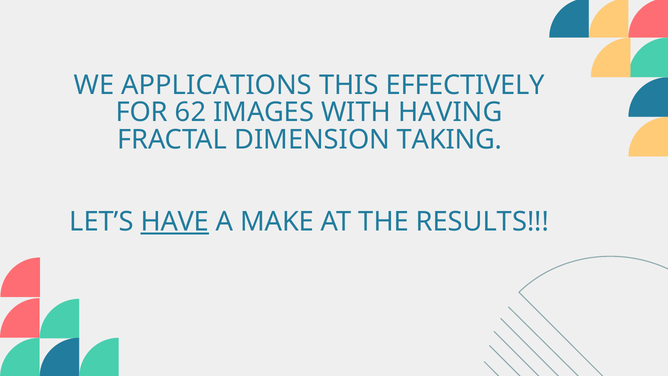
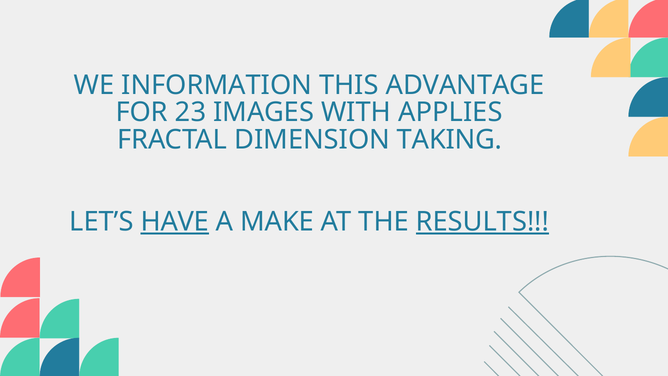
APPLICATIONS: APPLICATIONS -> INFORMATION (217, 85)
EFFECTIVELY: EFFECTIVELY -> ADVANTAGE (465, 85)
62: 62 -> 23 (191, 112)
HAVING: HAVING -> APPLIES (450, 112)
RESULTS underline: none -> present (482, 222)
